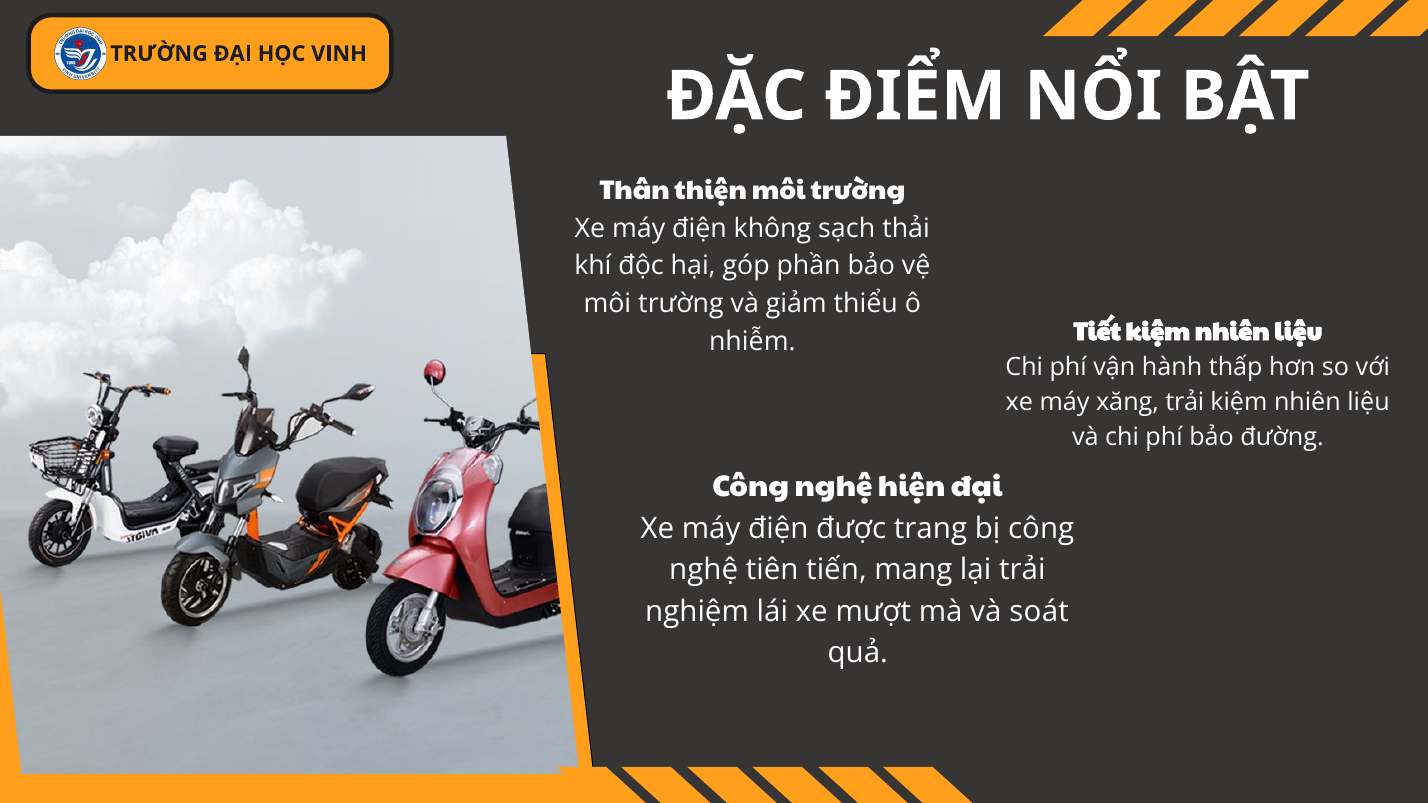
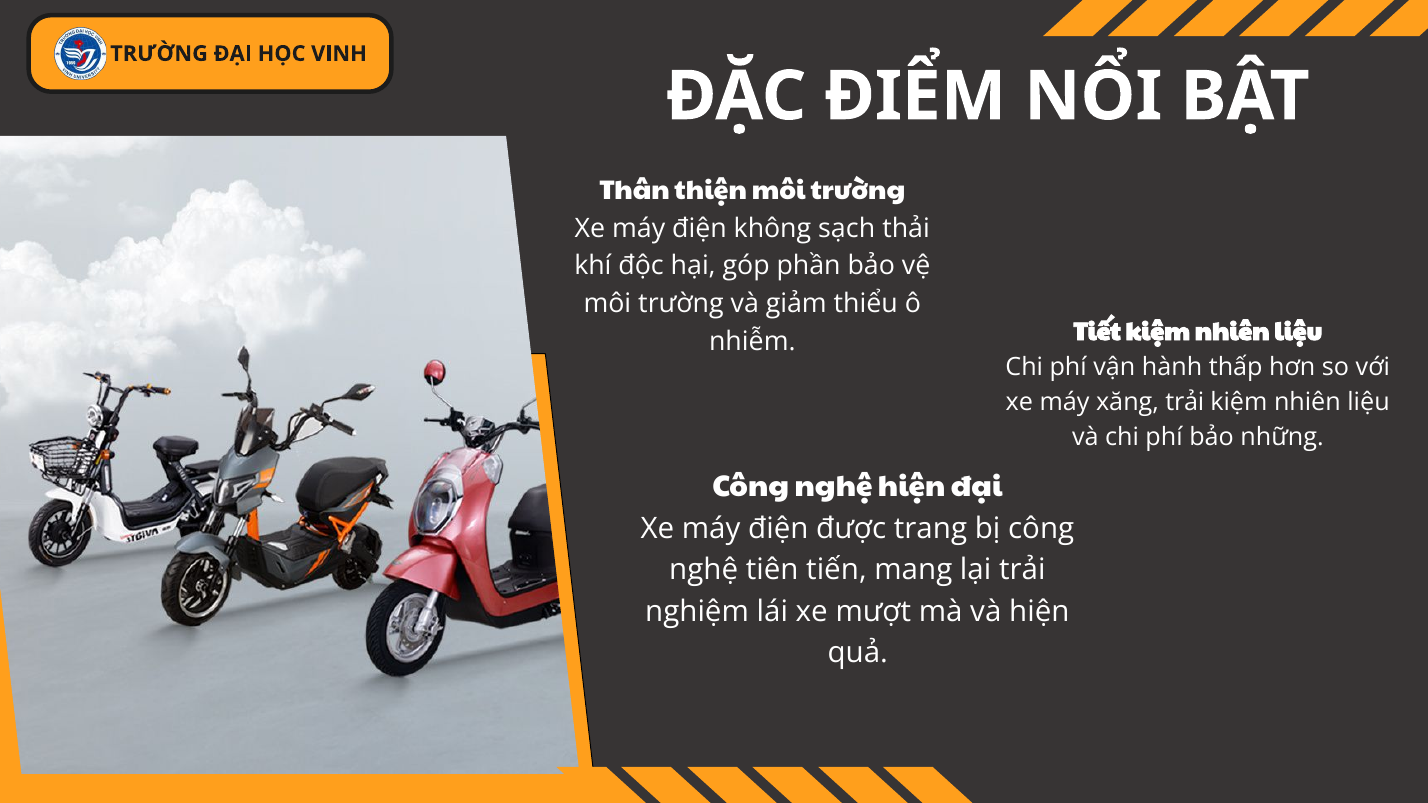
đường: đường -> những (1282, 438)
và soát: soát -> hiện (1039, 612)
